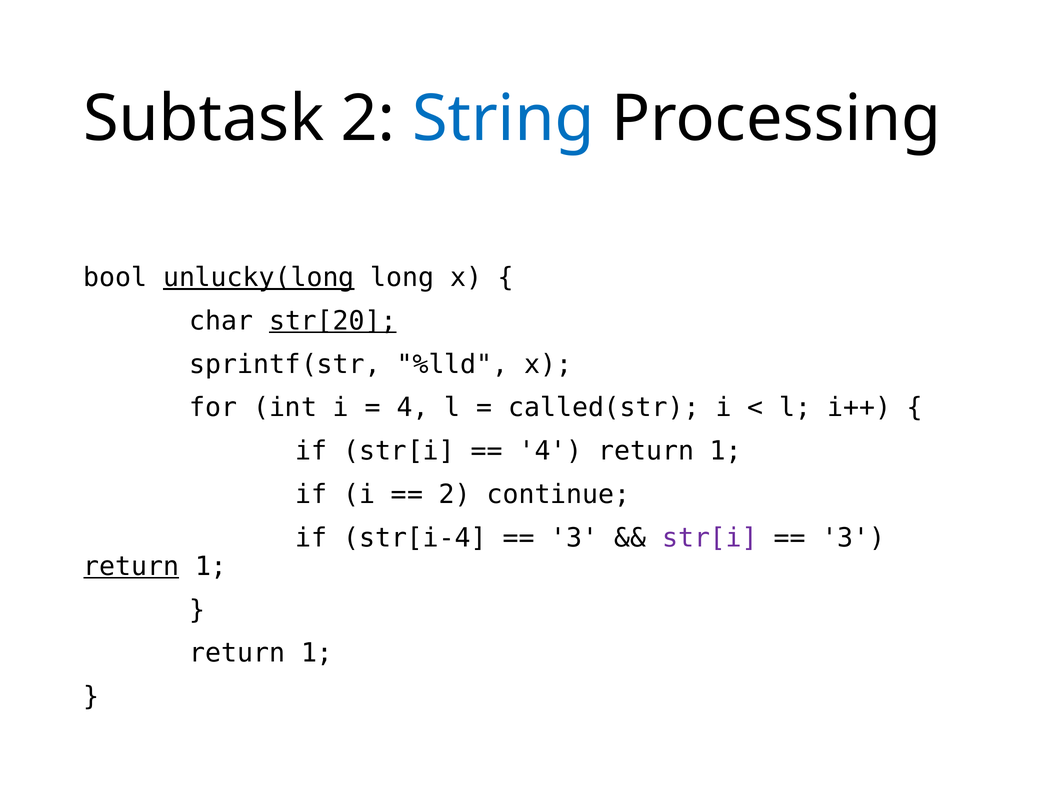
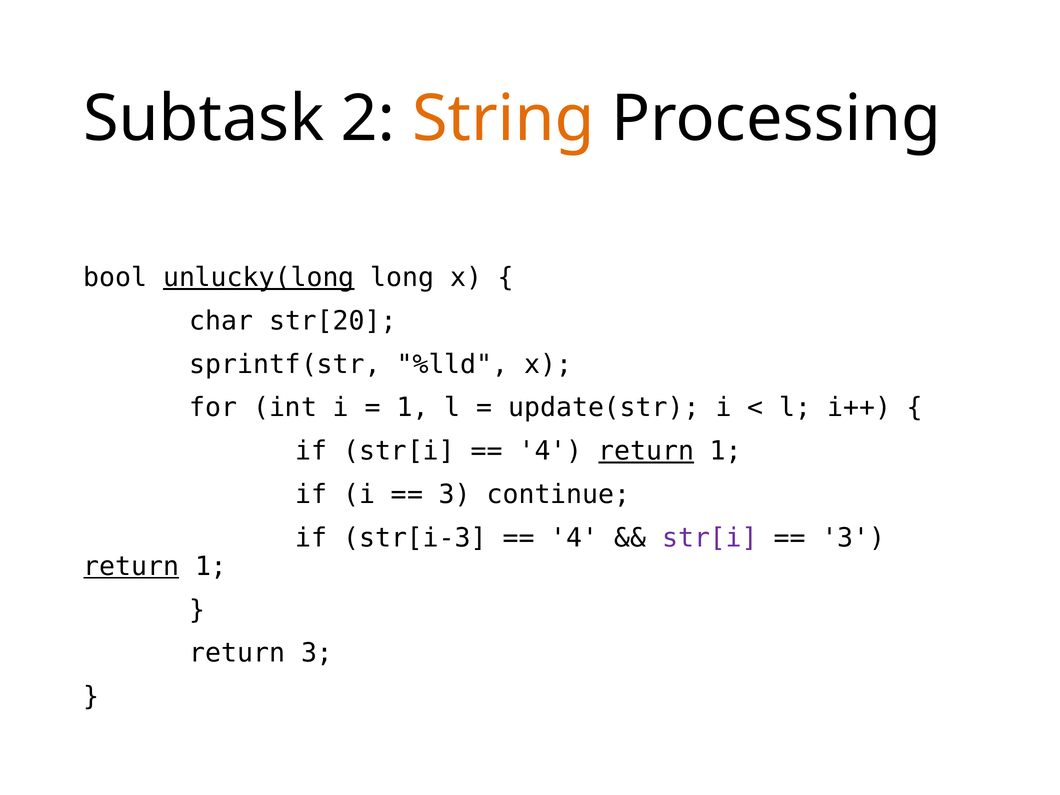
String colour: blue -> orange (503, 119)
str[20 underline: present -> none (333, 321)
4: 4 -> 1 (413, 408)
called(str: called(str -> update(str (604, 408)
return underline: none -> present (646, 451)
2: 2 -> 3 (455, 494)
str[i-4: str[i-4 -> str[i-3 (415, 538)
3: 3 -> 4 (574, 538)
1: 1 -> 3 (317, 653)
